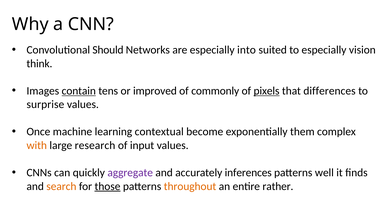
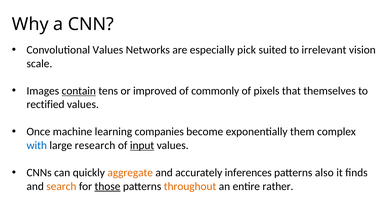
Convolutional Should: Should -> Values (108, 50)
into: into -> pick (247, 50)
to especially: especially -> irrelevant (324, 50)
think: think -> scale (39, 64)
pixels underline: present -> none (267, 91)
differences: differences -> themselves (330, 91)
surprise: surprise -> rectified (45, 104)
contextual: contextual -> companies (159, 132)
with colour: orange -> blue (37, 145)
input underline: none -> present (142, 145)
aggregate colour: purple -> orange (130, 172)
well: well -> also (324, 172)
